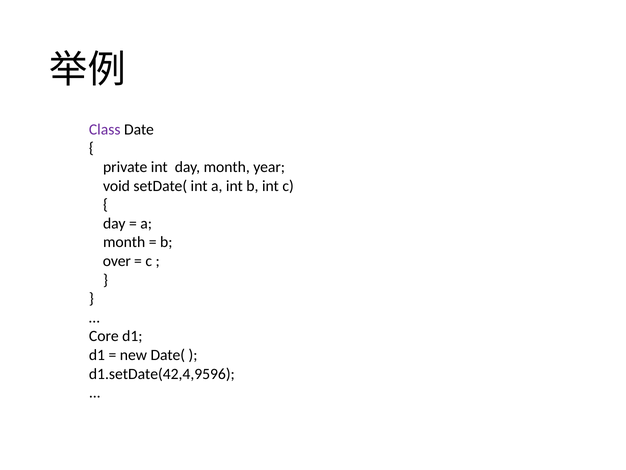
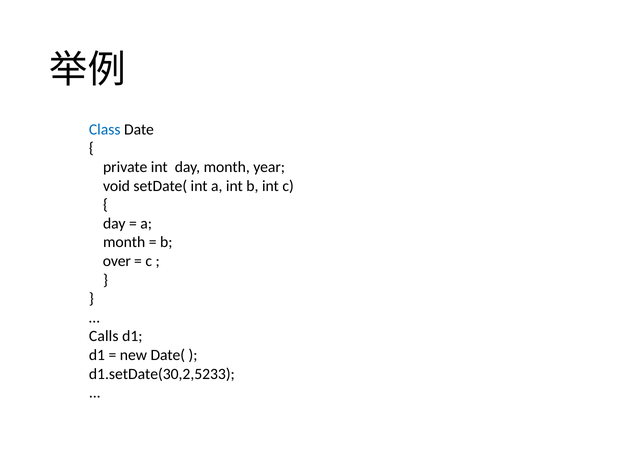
Class colour: purple -> blue (105, 129)
Core: Core -> Calls (104, 336)
d1.setDate(42,4,9596: d1.setDate(42,4,9596 -> d1.setDate(30,2,5233 (162, 373)
